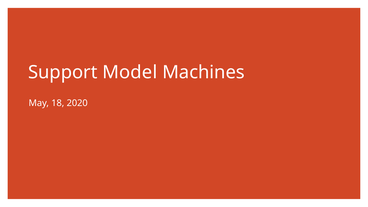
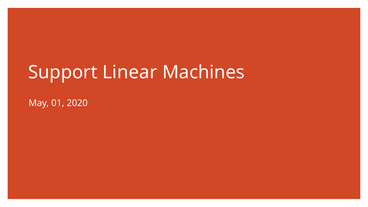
Model: Model -> Linear (130, 72)
18: 18 -> 01 (58, 103)
